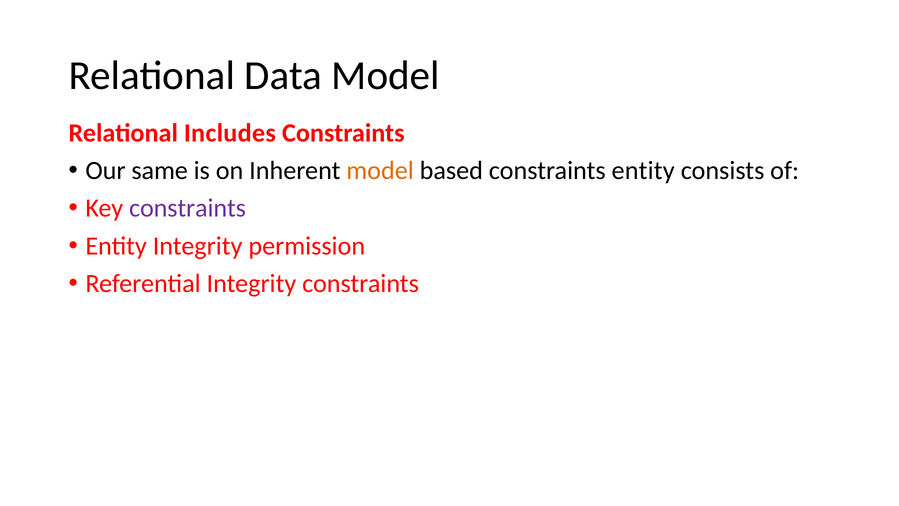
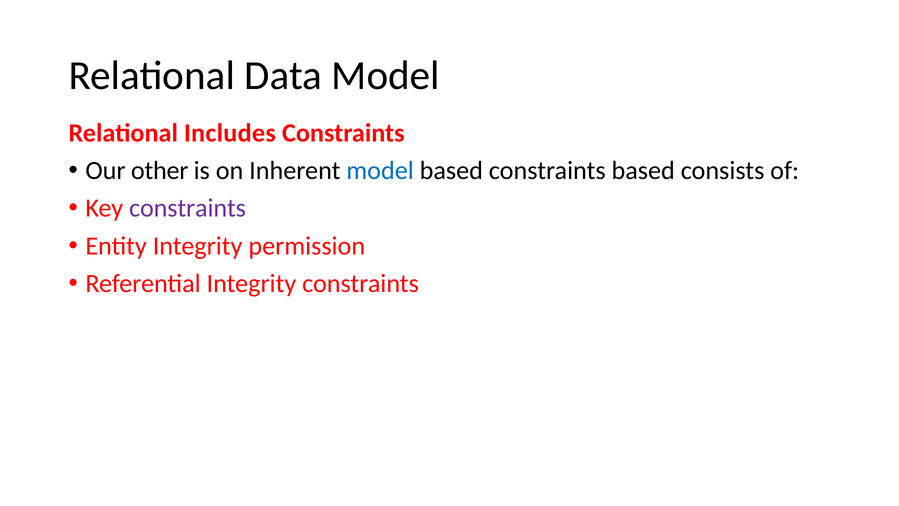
same: same -> other (160, 171)
model colour: orange -> blue (380, 171)
constraints entity: entity -> based (643, 171)
